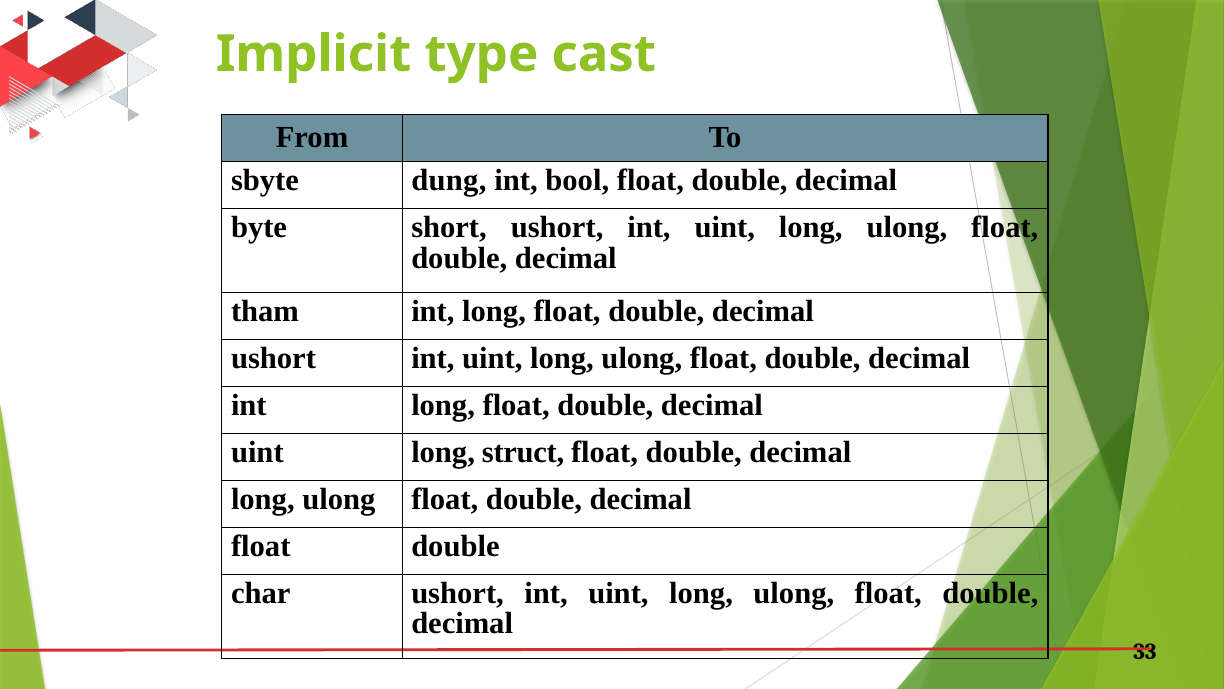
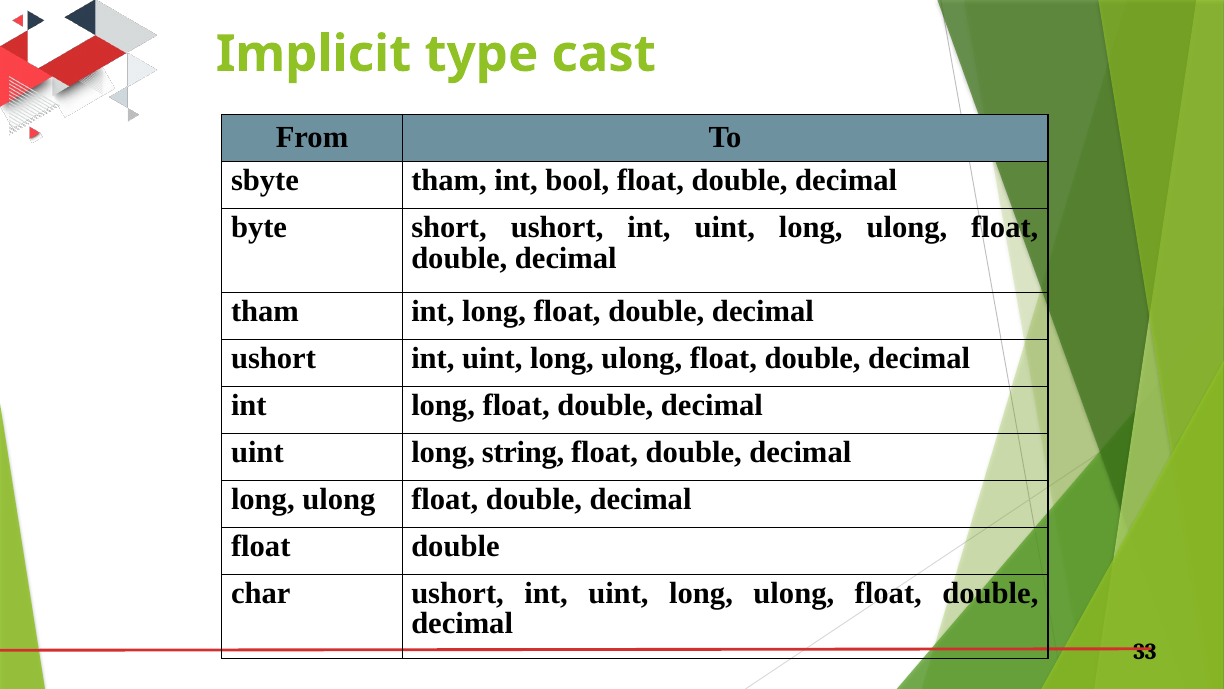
sbyte dung: dung -> tham (449, 181)
struct: struct -> string (523, 452)
